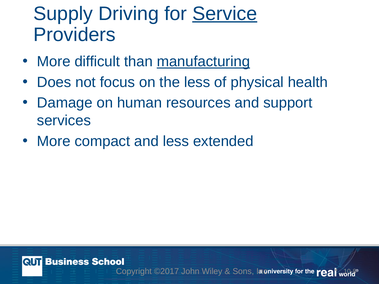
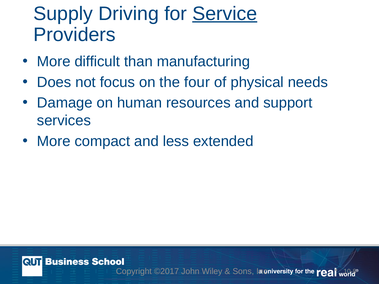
manufacturing underline: present -> none (203, 62)
the less: less -> four (197, 82)
health: health -> needs (308, 82)
